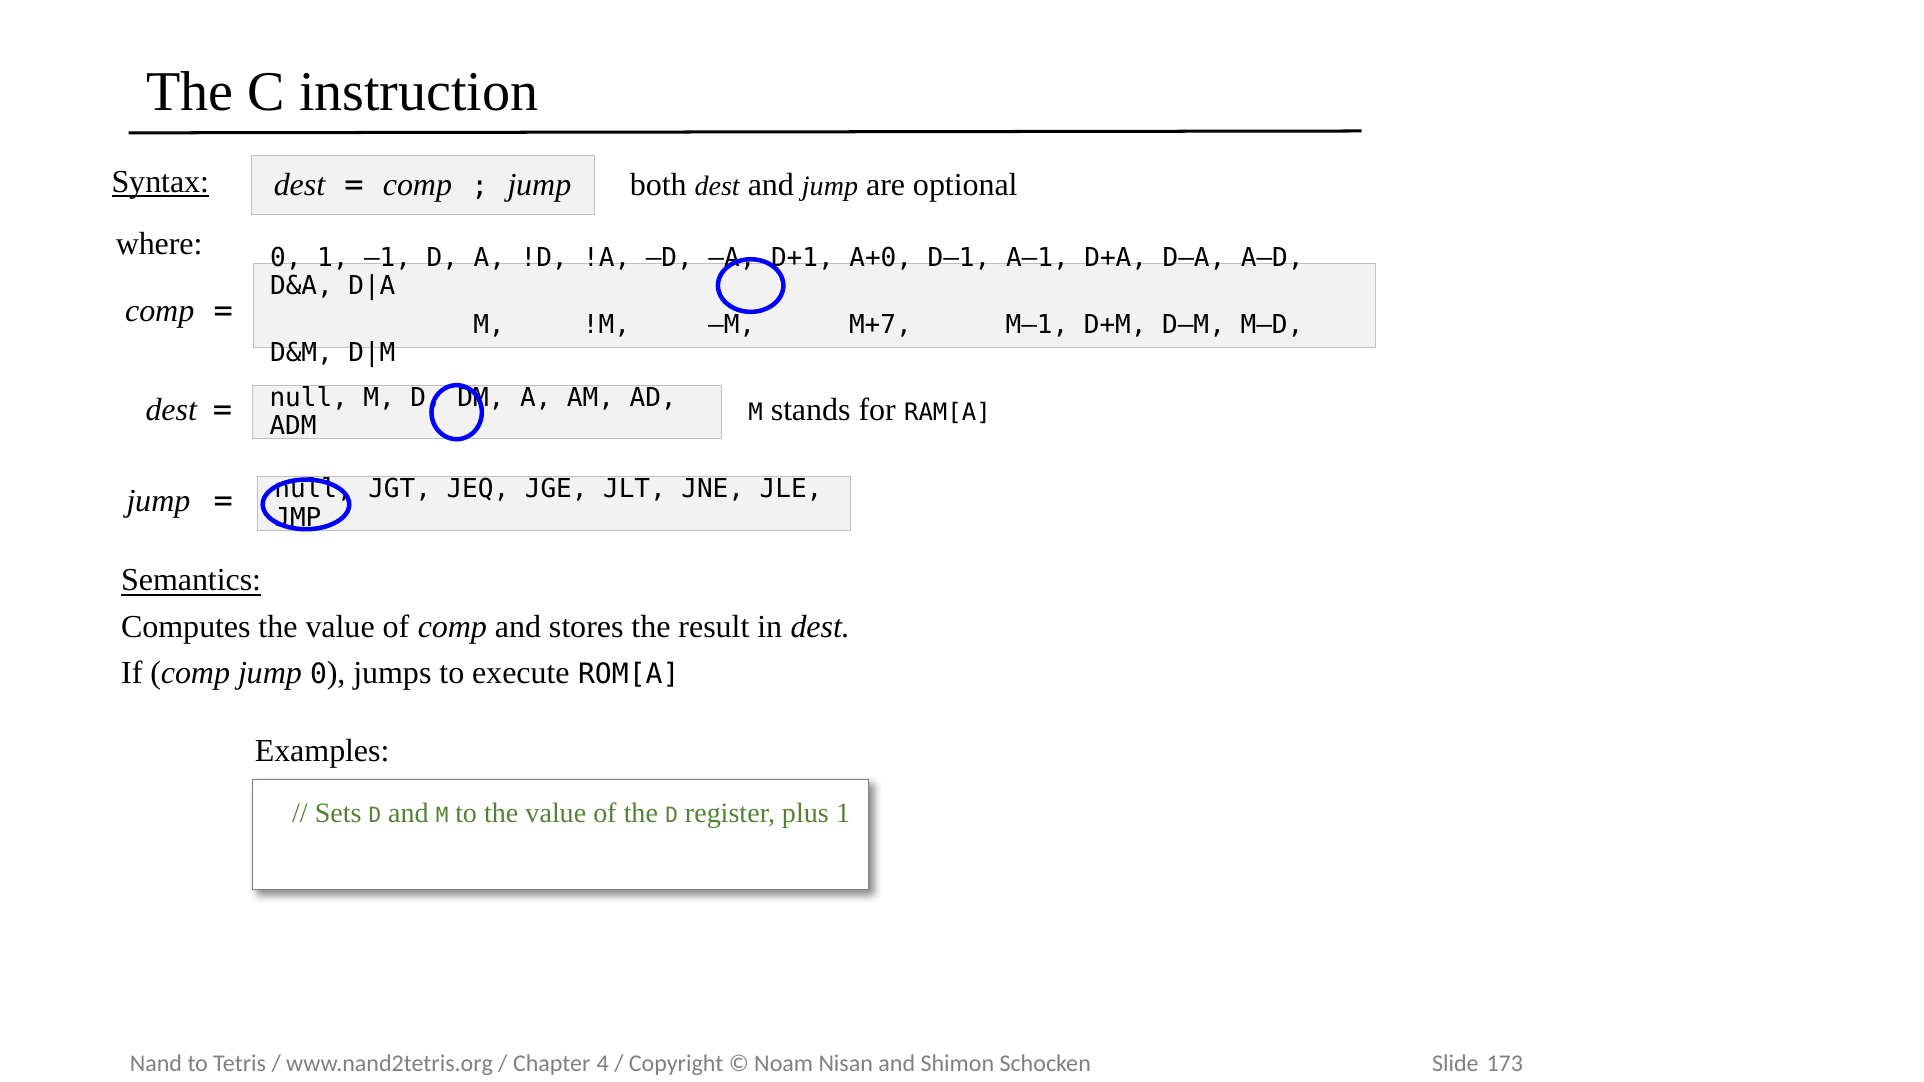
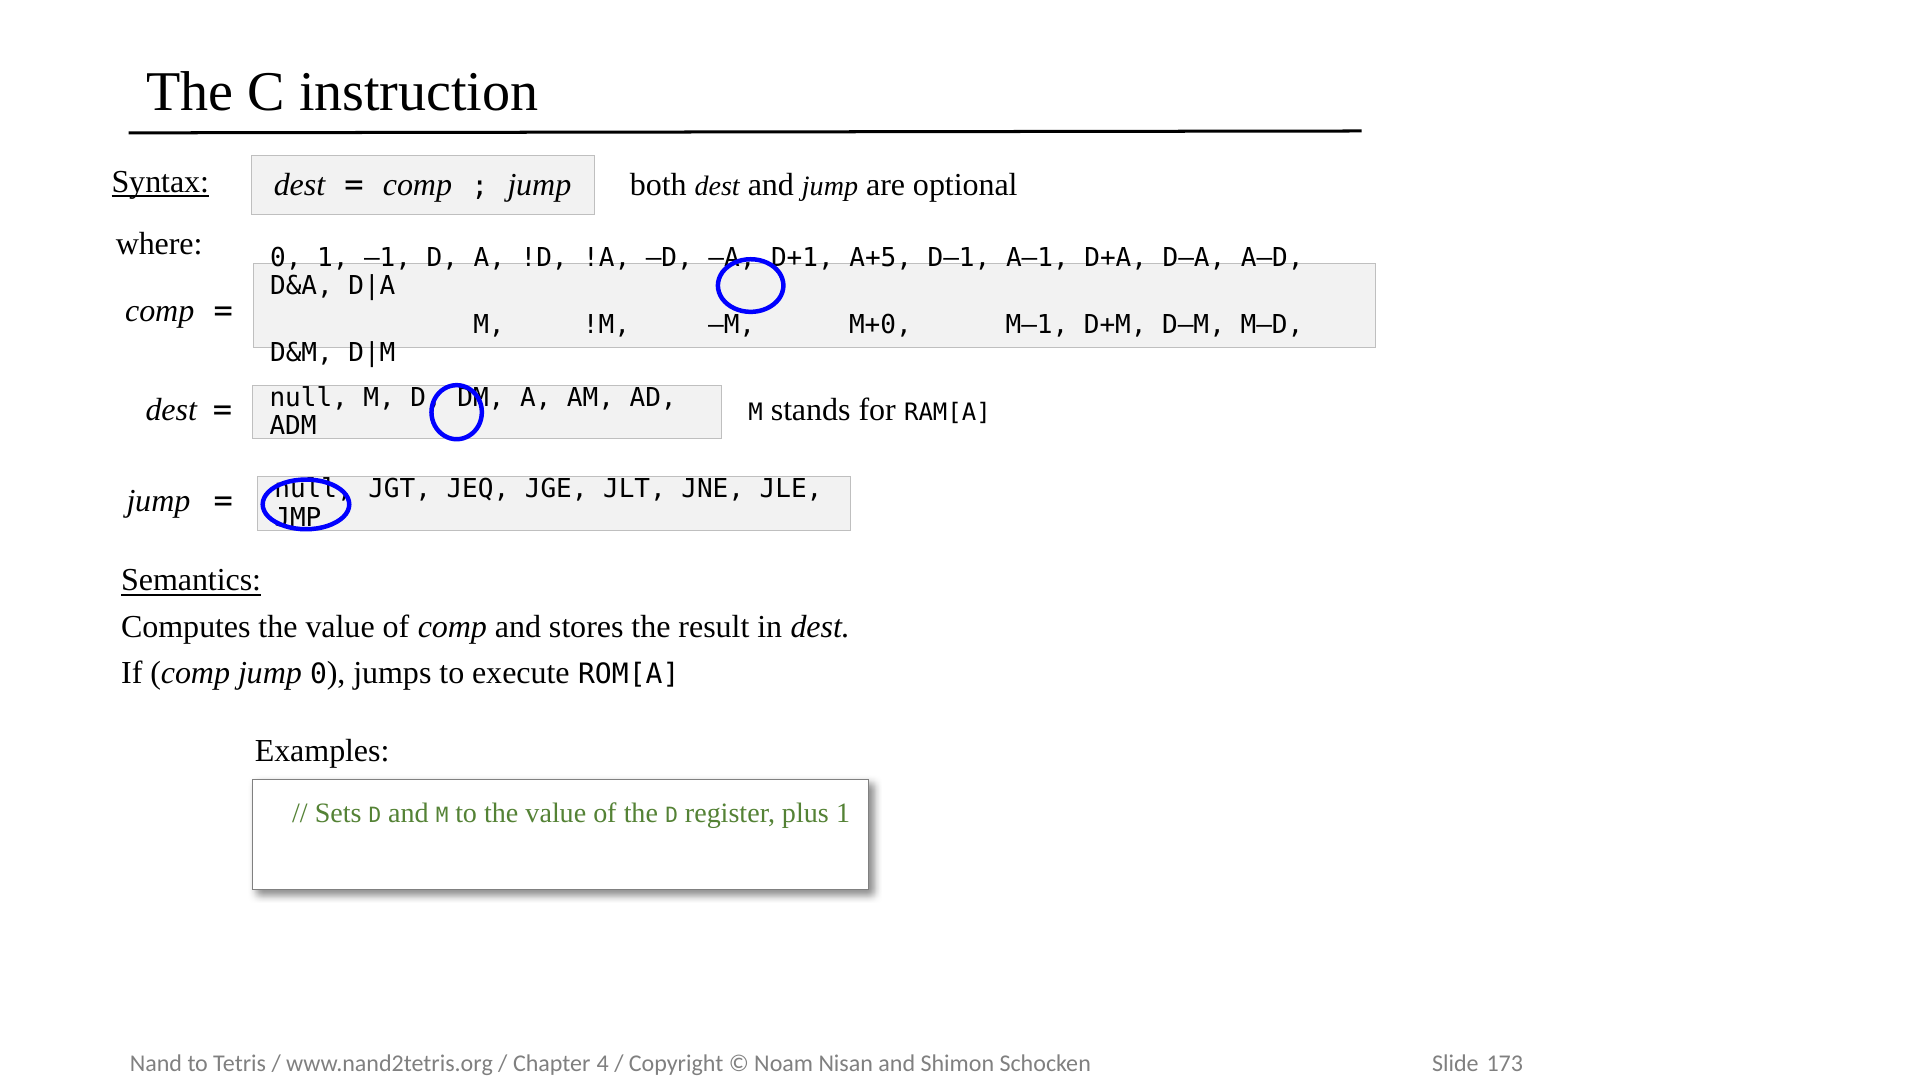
A+0: A+0 -> A+5 (881, 258)
M+7: M+7 -> M+0 (880, 325)
